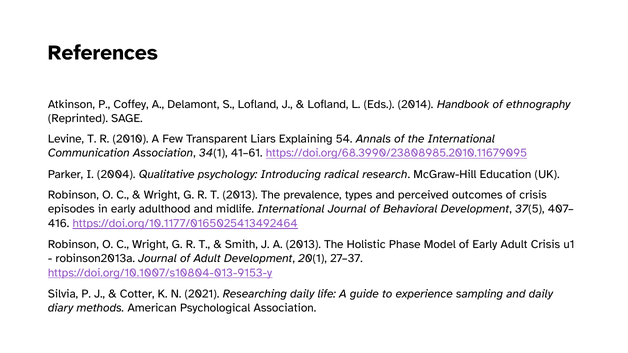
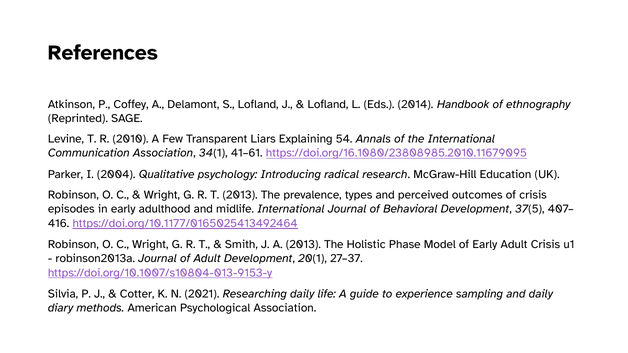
https://doi.org/68.3990/23808985.2010.11679095: https://doi.org/68.3990/23808985.2010.11679095 -> https://doi.org/16.1080/23808985.2010.11679095 (396, 153)
